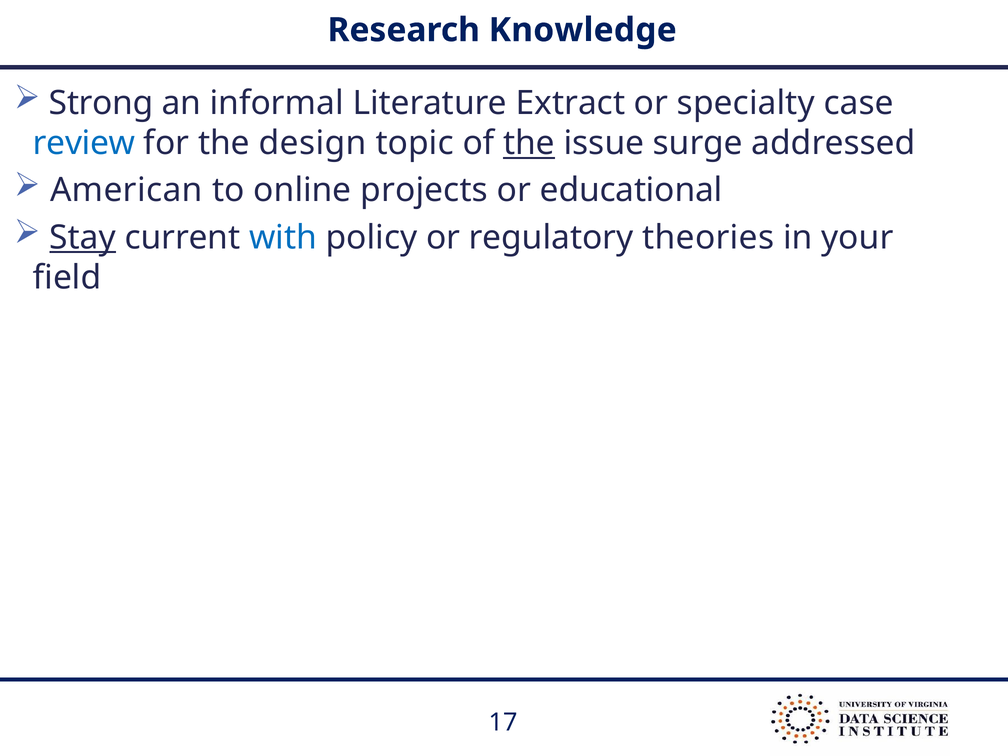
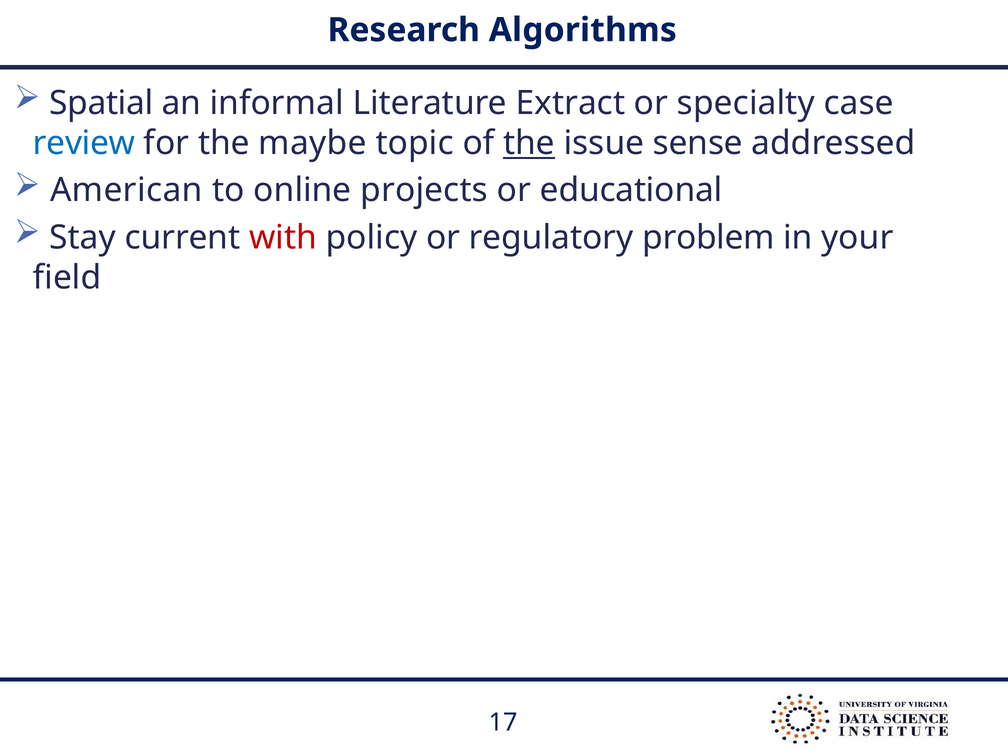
Knowledge: Knowledge -> Algorithms (583, 30)
Strong: Strong -> Spatial (101, 103)
design: design -> maybe (313, 143)
surge: surge -> sense (698, 143)
Stay underline: present -> none (83, 237)
with colour: blue -> red (283, 237)
theories: theories -> problem (709, 237)
